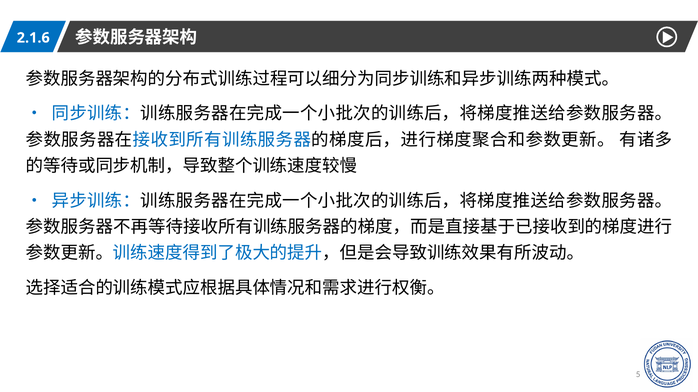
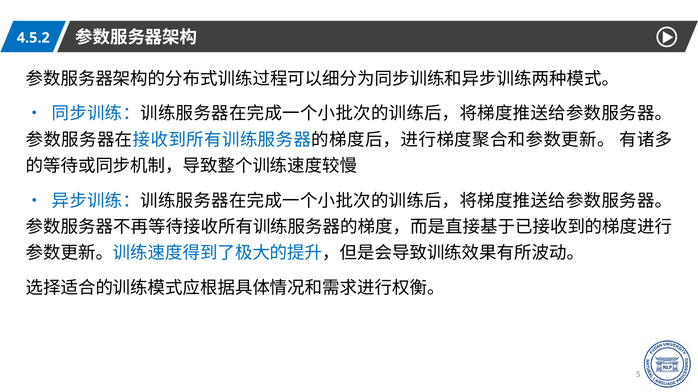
2.1.6: 2.1.6 -> 4.5.2 (33, 38)
